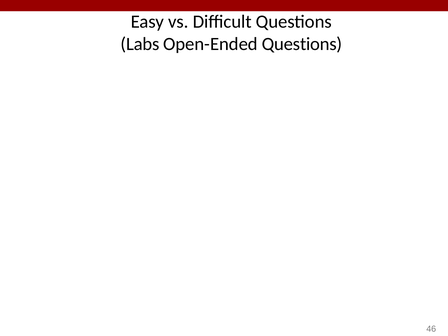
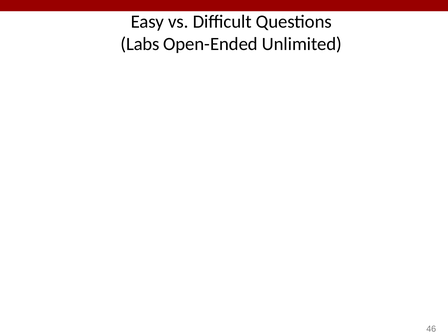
Open-Ended Questions: Questions -> Unlimited (302, 44)
